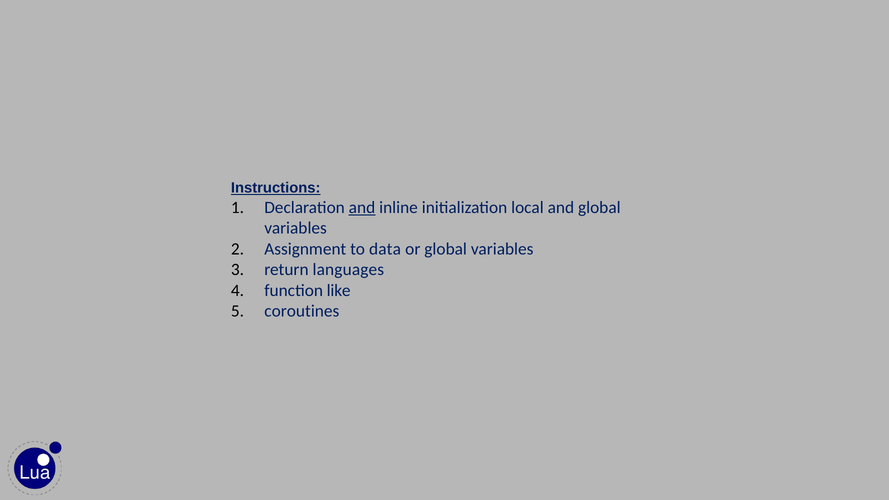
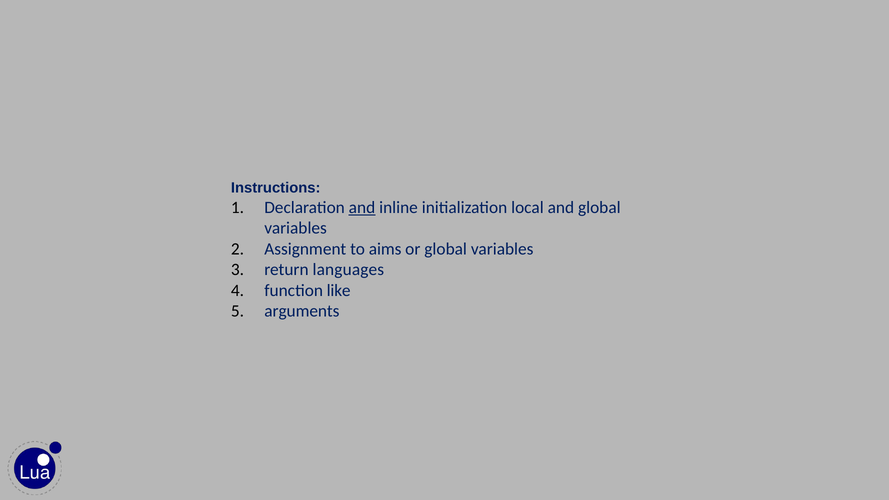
Instructions underline: present -> none (276, 188)
data: data -> aims (385, 249)
coroutines: coroutines -> arguments (302, 311)
